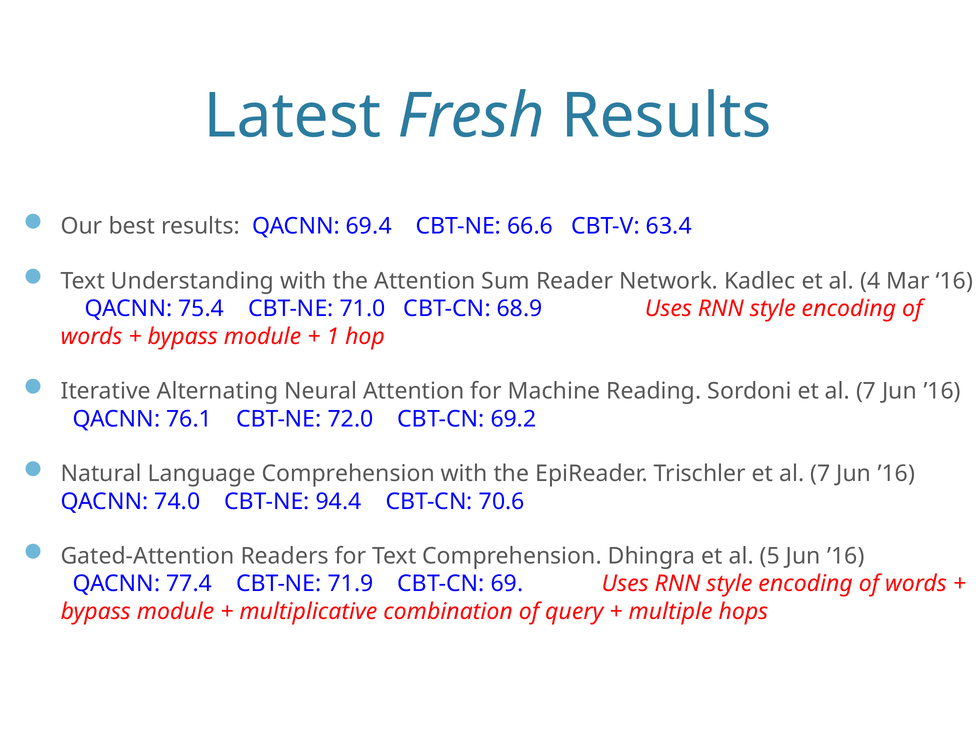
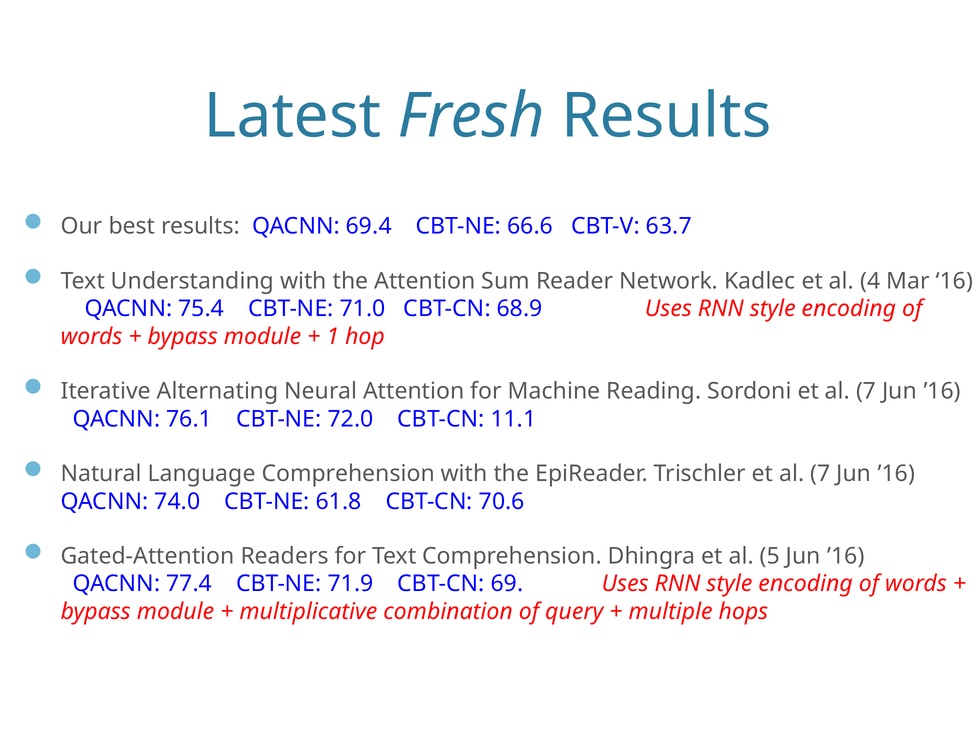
63.4: 63.4 -> 63.7 (669, 226)
69.2: 69.2 -> 11.1 (513, 419)
94.4: 94.4 -> 61.8 (339, 501)
